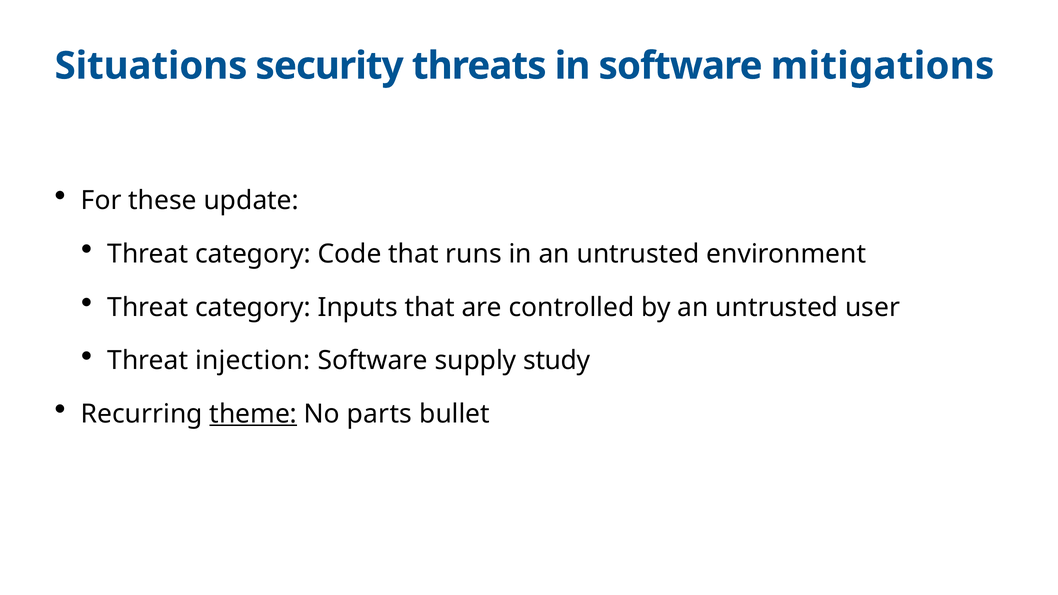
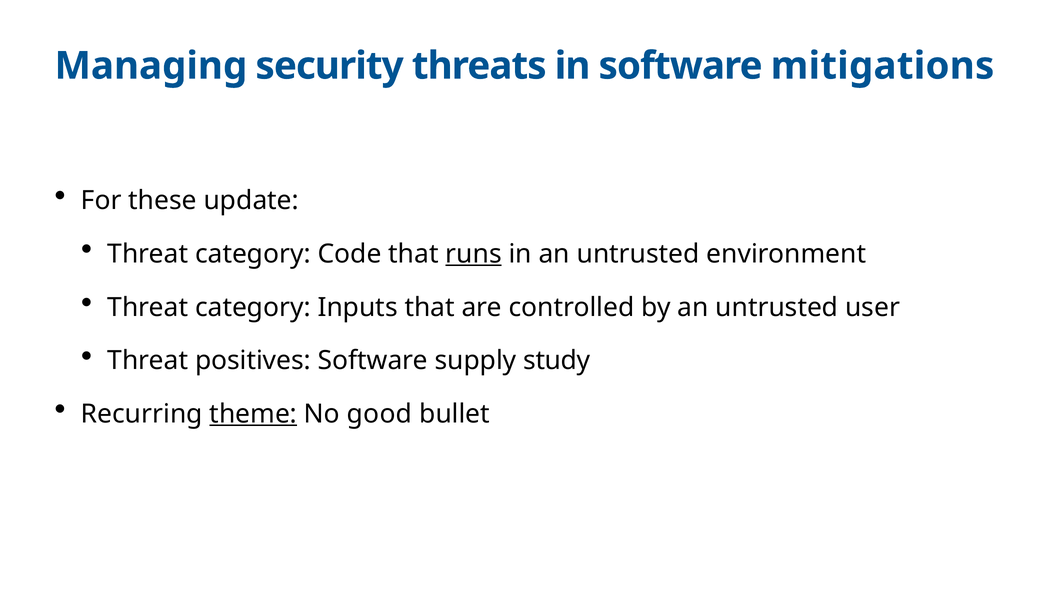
Situations: Situations -> Managing (151, 66)
runs underline: none -> present (474, 254)
injection: injection -> positives (253, 361)
parts: parts -> good (379, 414)
